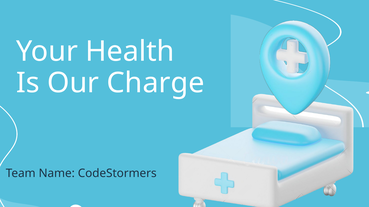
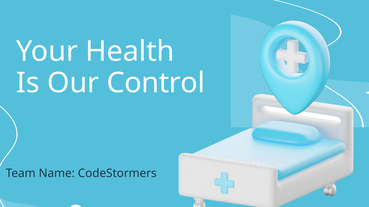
Charge: Charge -> Control (156, 83)
